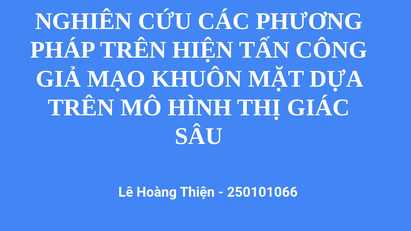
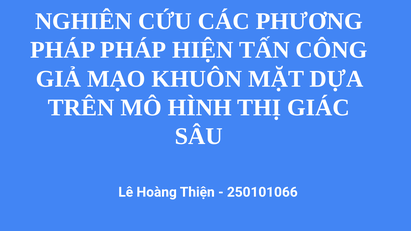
PHÁP TRÊN: TRÊN -> PHÁP (133, 50)
